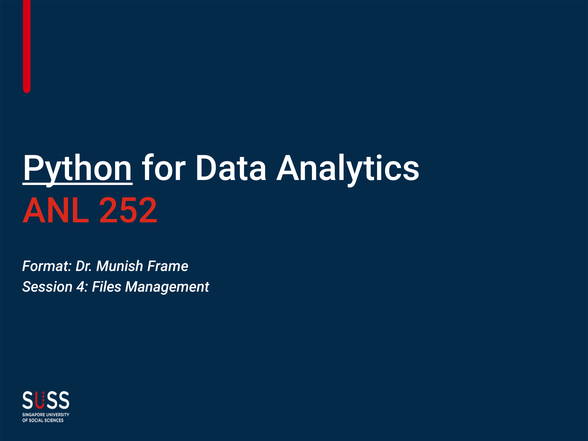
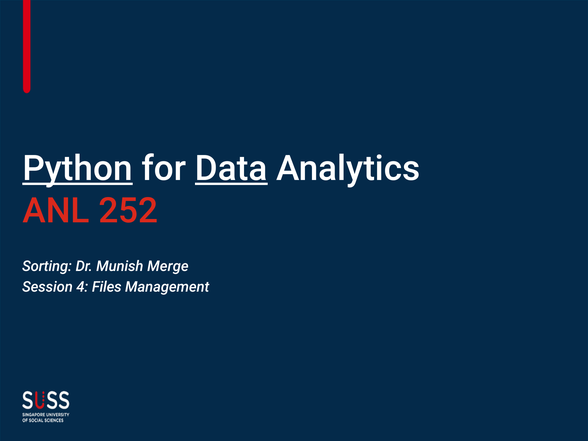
Data underline: none -> present (231, 169)
Format: Format -> Sorting (47, 266)
Frame: Frame -> Merge (168, 266)
